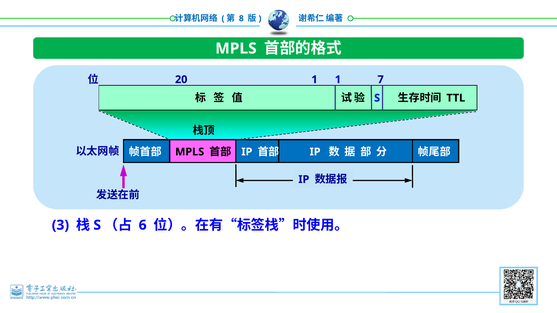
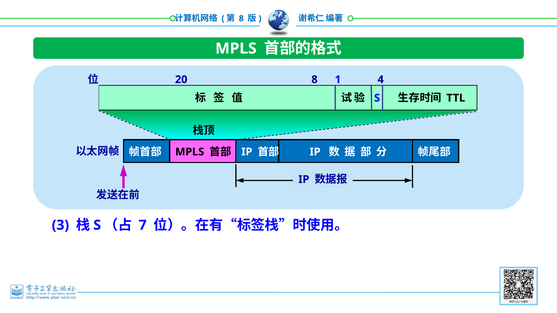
20 1: 1 -> 8 (315, 80)
7: 7 -> 4 (381, 80)
6: 6 -> 7 (143, 225)
